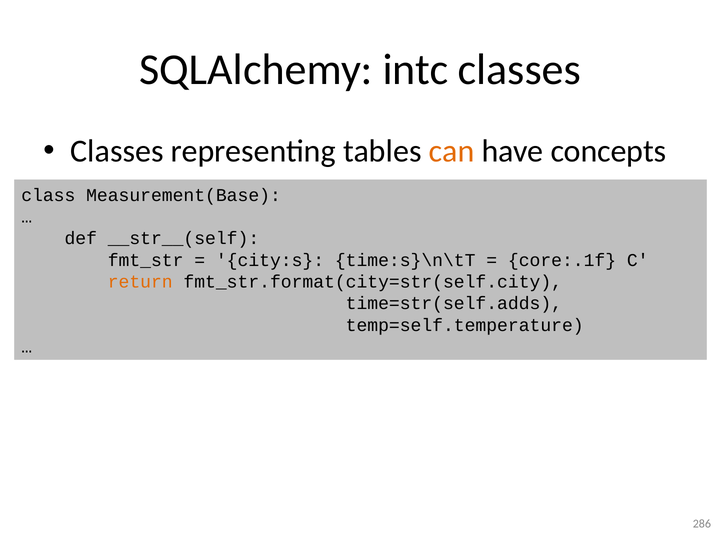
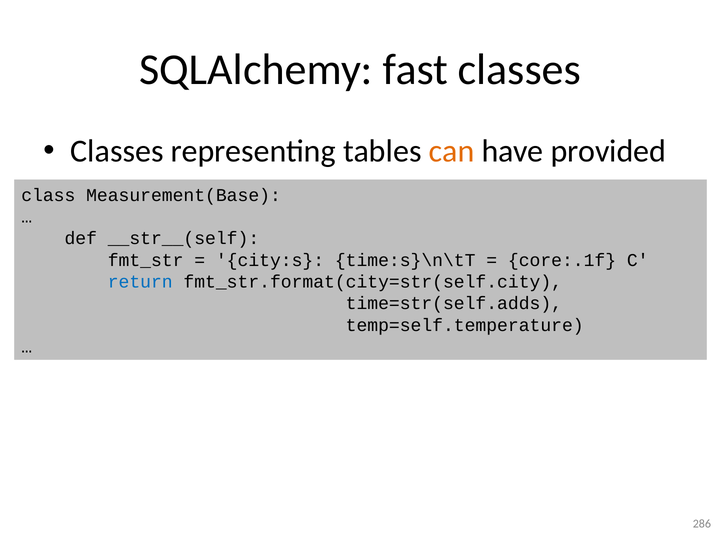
intc: intc -> fast (415, 70)
concepts: concepts -> provided (608, 151)
return colour: orange -> blue (140, 282)
